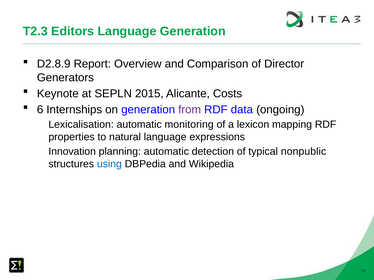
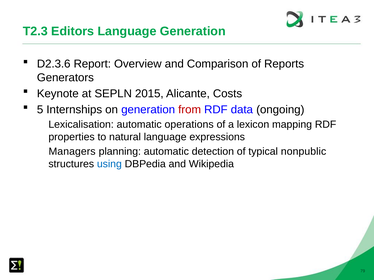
D2.8.9: D2.8.9 -> D2.3.6 (54, 64)
Director: Director -> Reports (284, 64)
6: 6 -> 5 (40, 110)
from colour: purple -> red (190, 110)
monitoring: monitoring -> operations (189, 125)
Innovation: Innovation -> Managers (72, 152)
